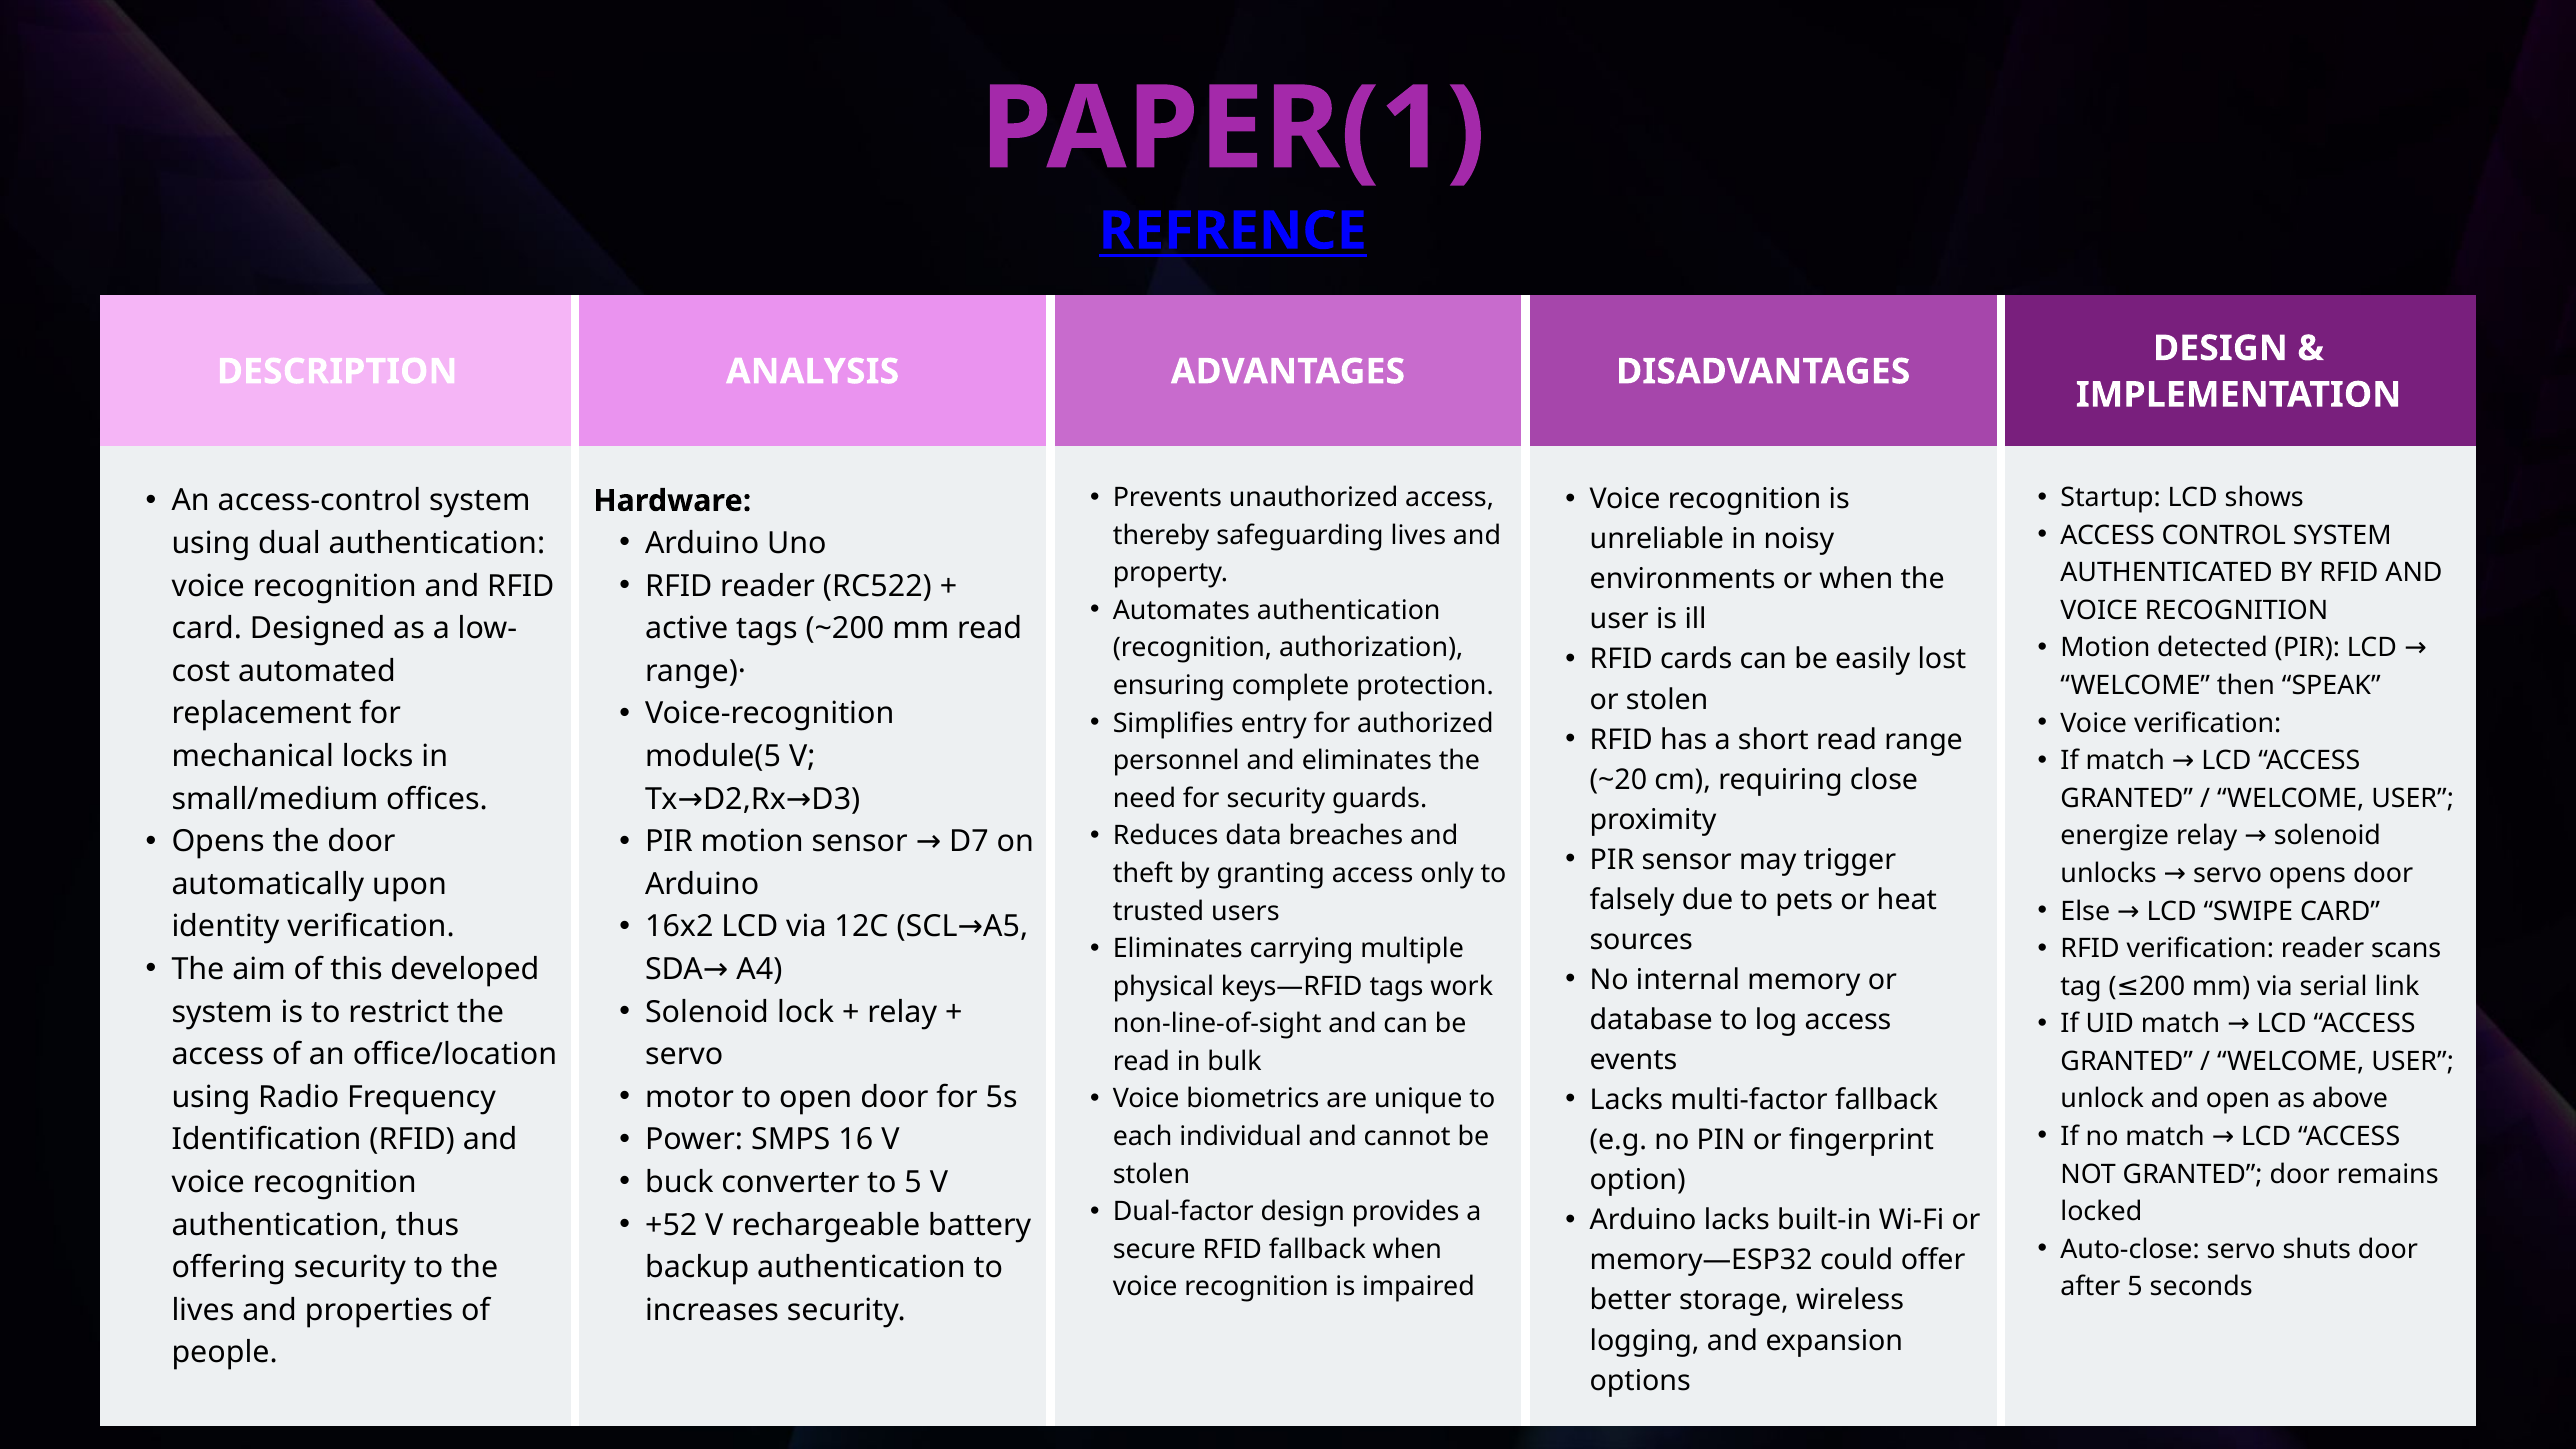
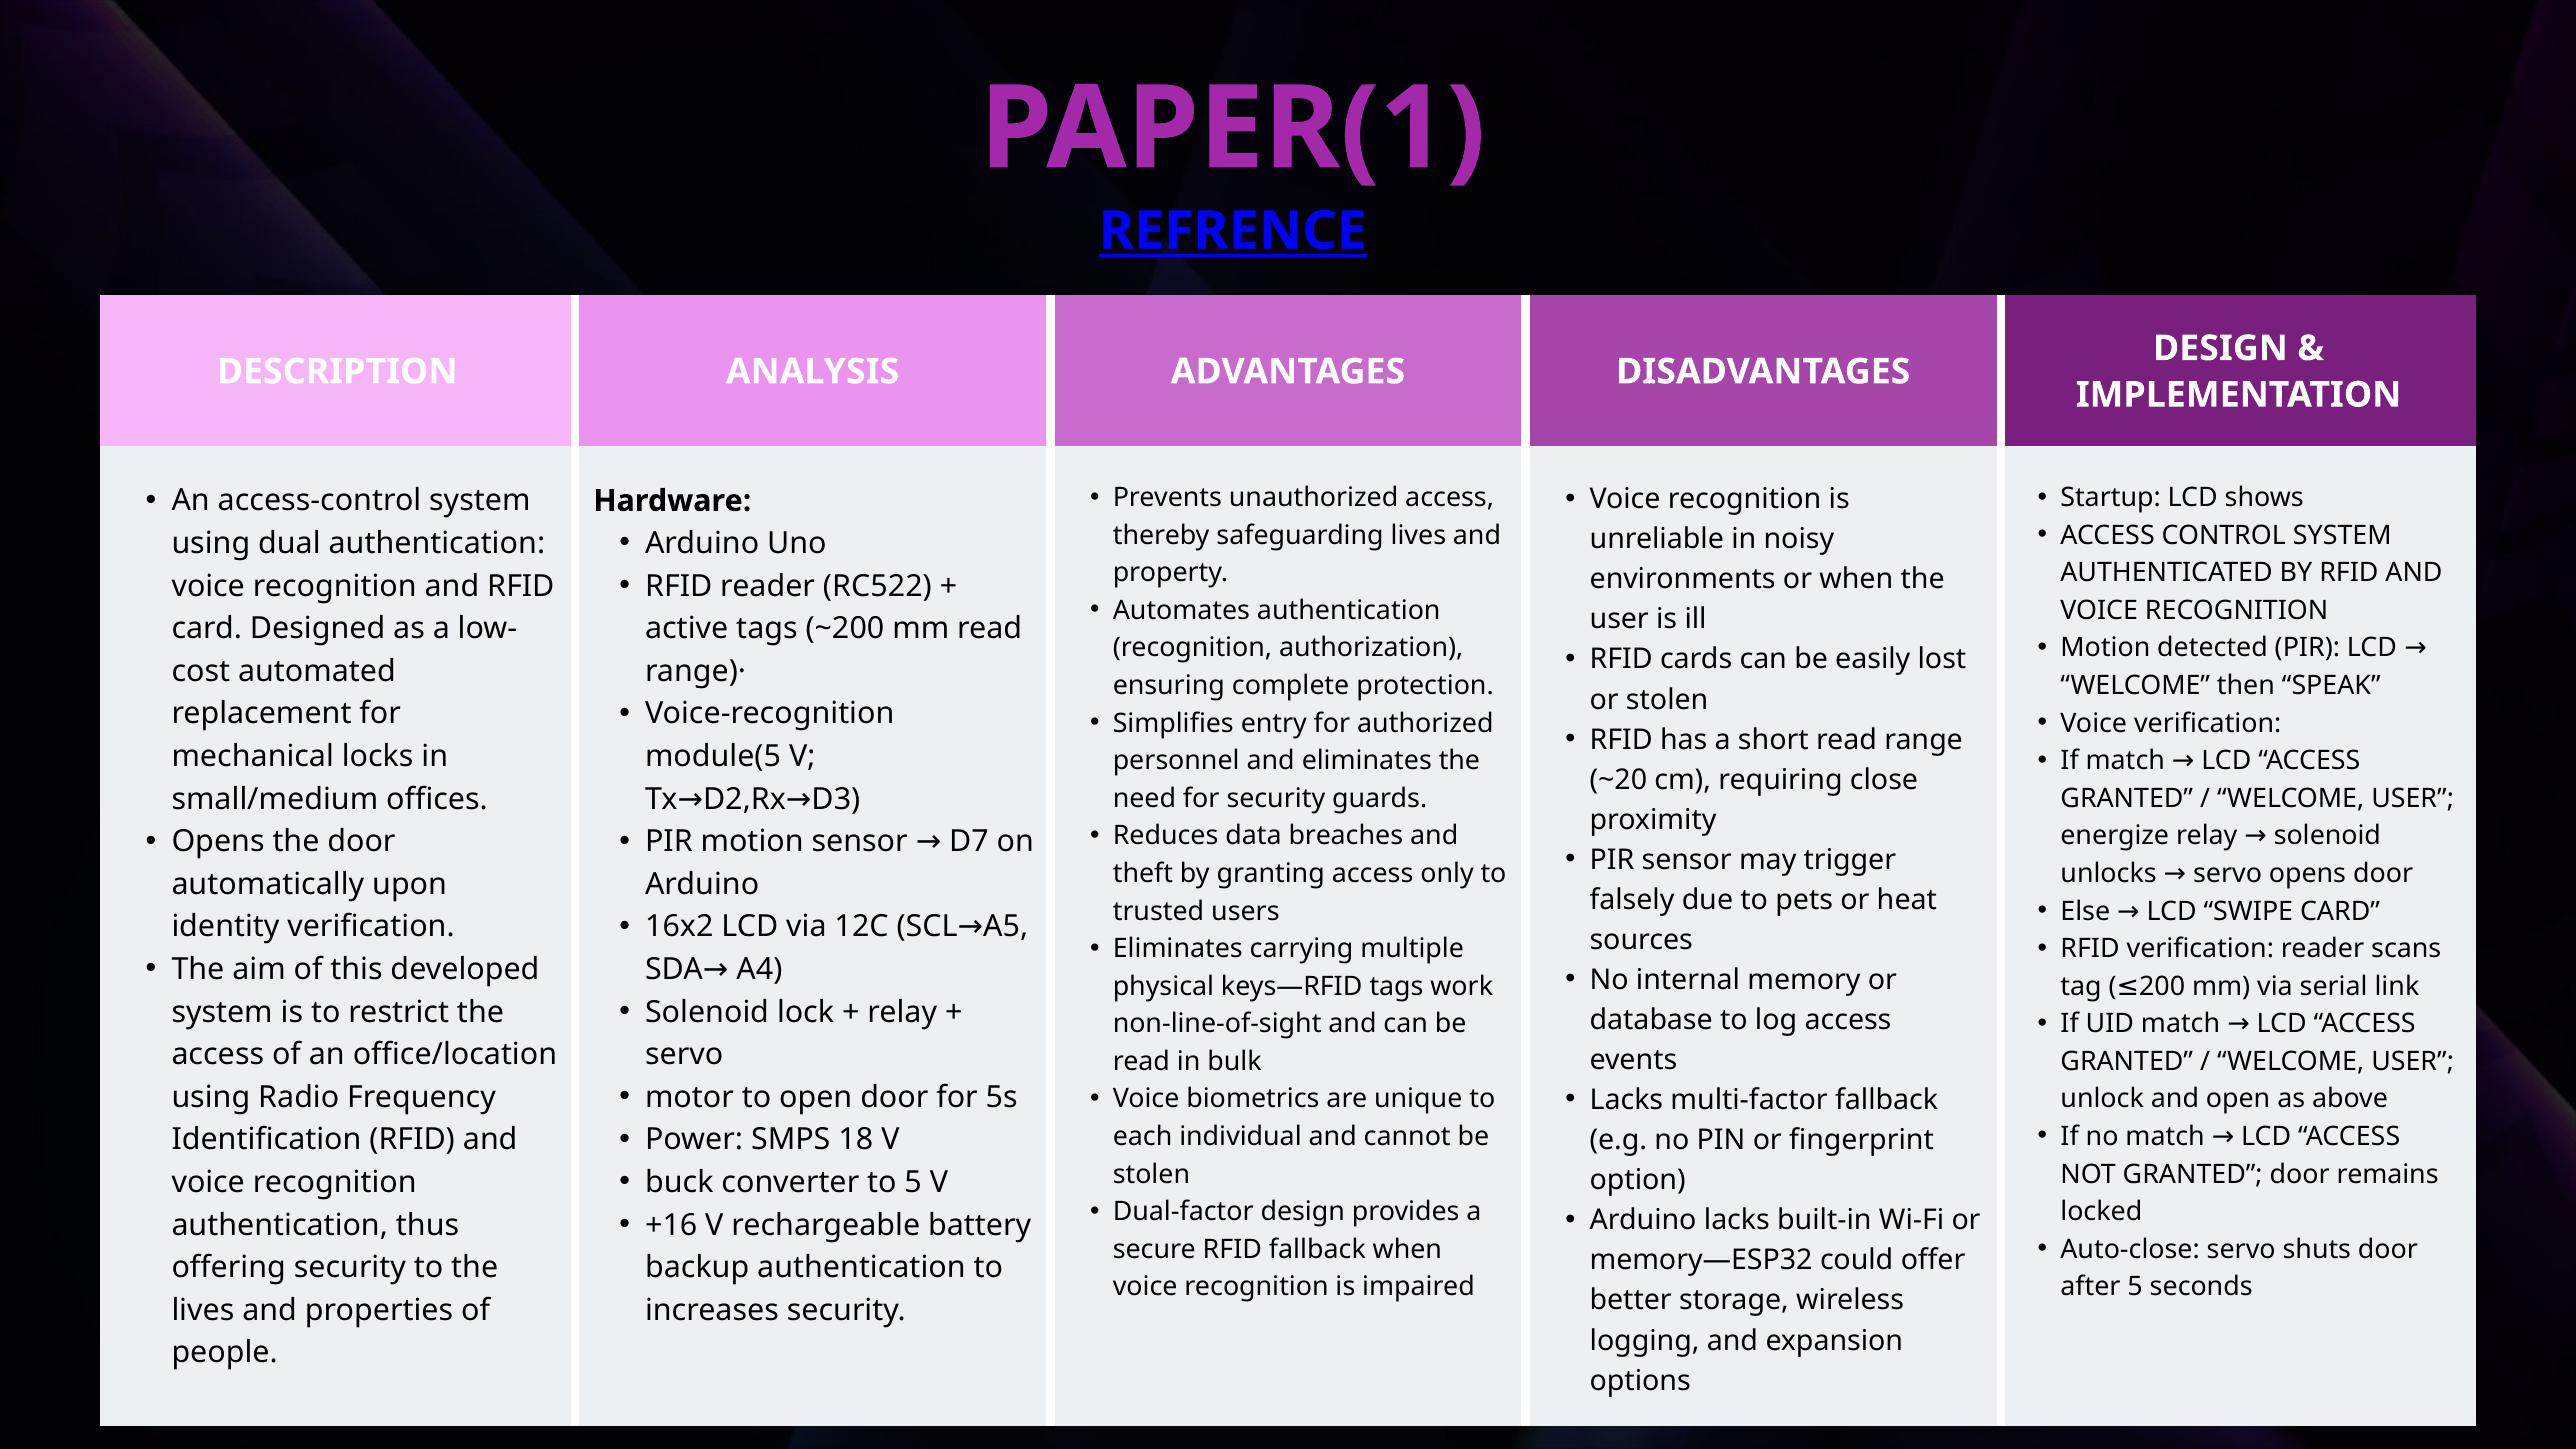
16: 16 -> 18 (856, 1140)
+52: +52 -> +16 (671, 1225)
